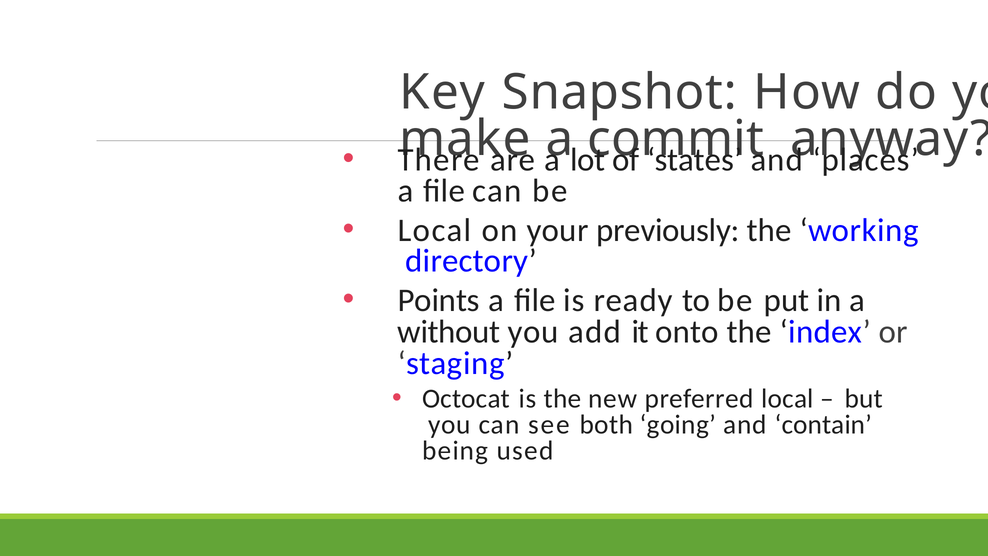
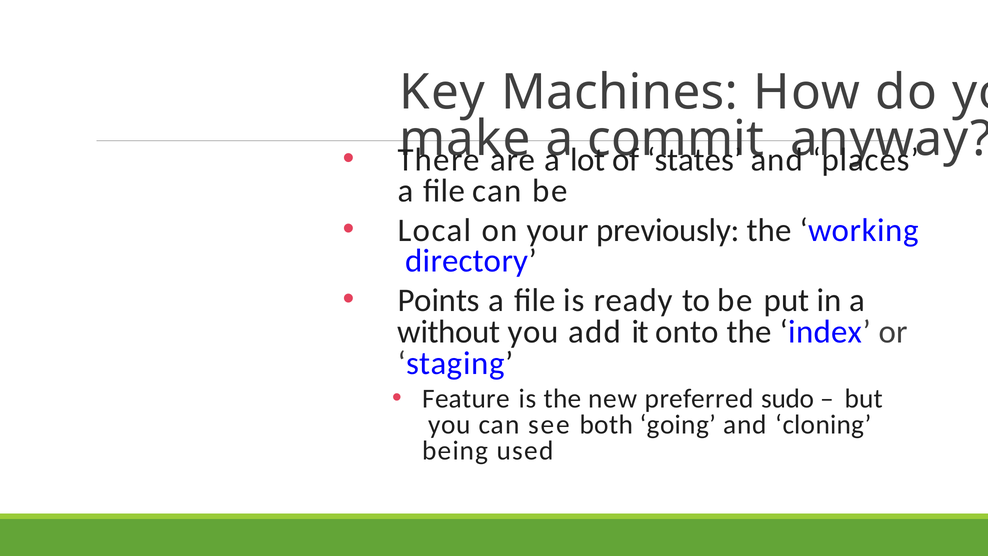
Snapshot: Snapshot -> Machines (619, 92)
Octocat: Octocat -> Feature (466, 399)
preferred local: local -> sudo (788, 399)
contain: contain -> cloning (823, 425)
